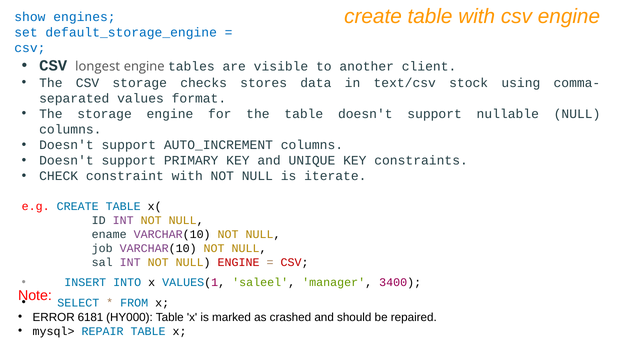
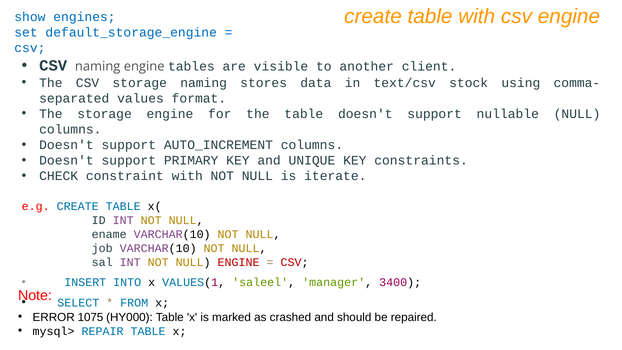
CSV longest: longest -> naming (98, 67)
storage checks: checks -> naming (204, 83)
6181: 6181 -> 1075 (90, 317)
